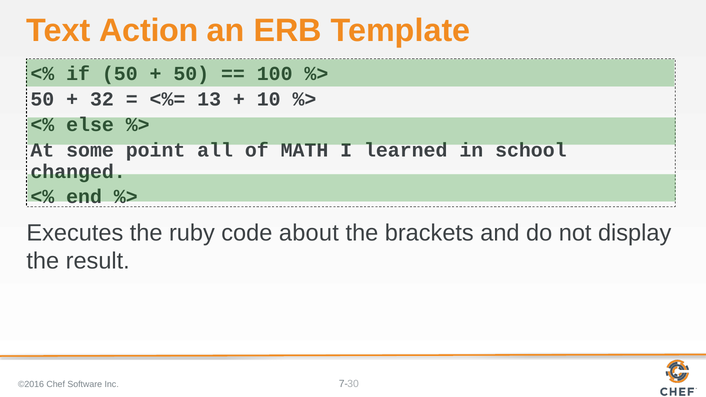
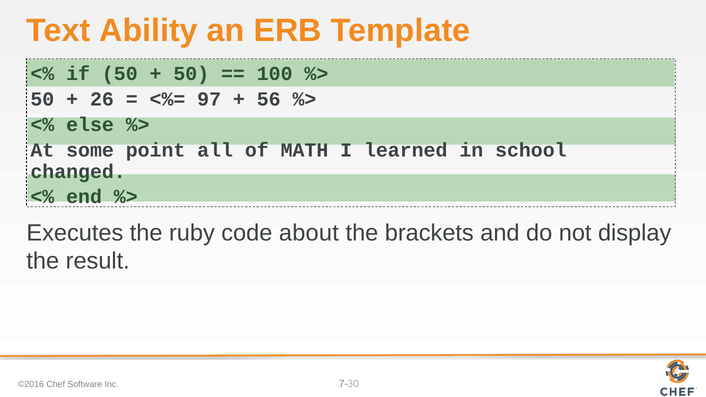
Action: Action -> Ability (149, 31)
32: 32 -> 26 (102, 99)
13: 13 -> 97 (209, 99)
10: 10 -> 56 (269, 99)
